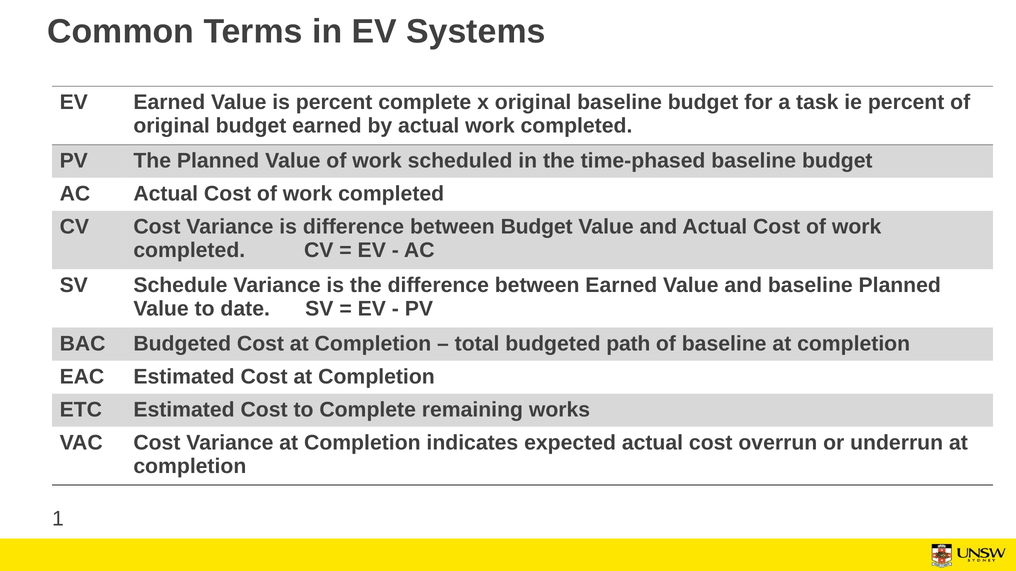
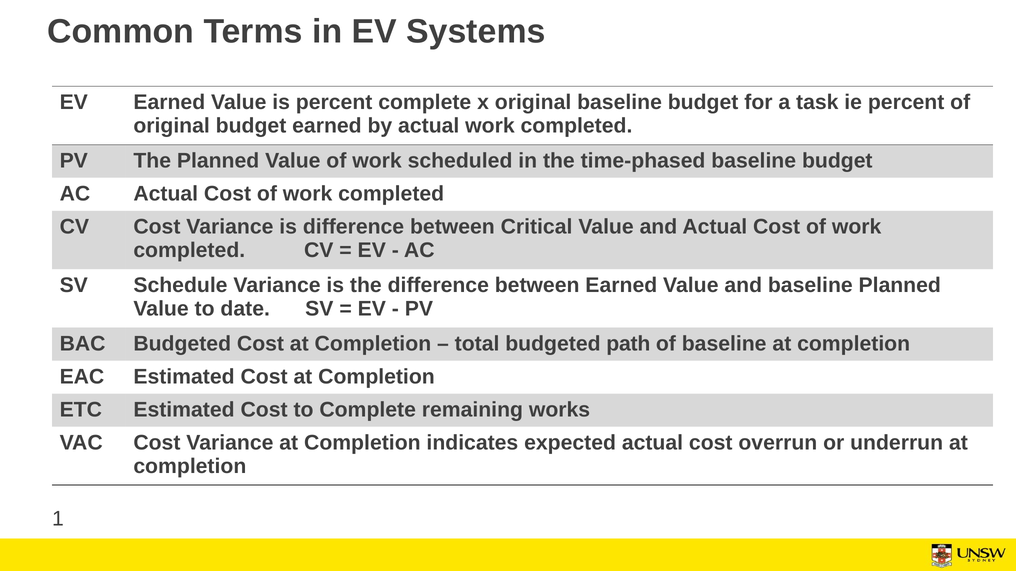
between Budget: Budget -> Critical (537, 227)
